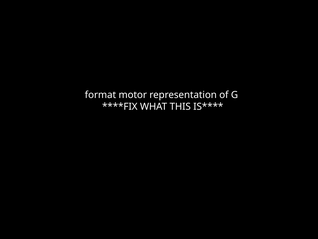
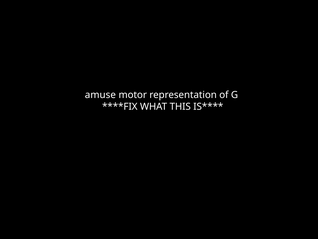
format: format -> amuse (100, 95)
